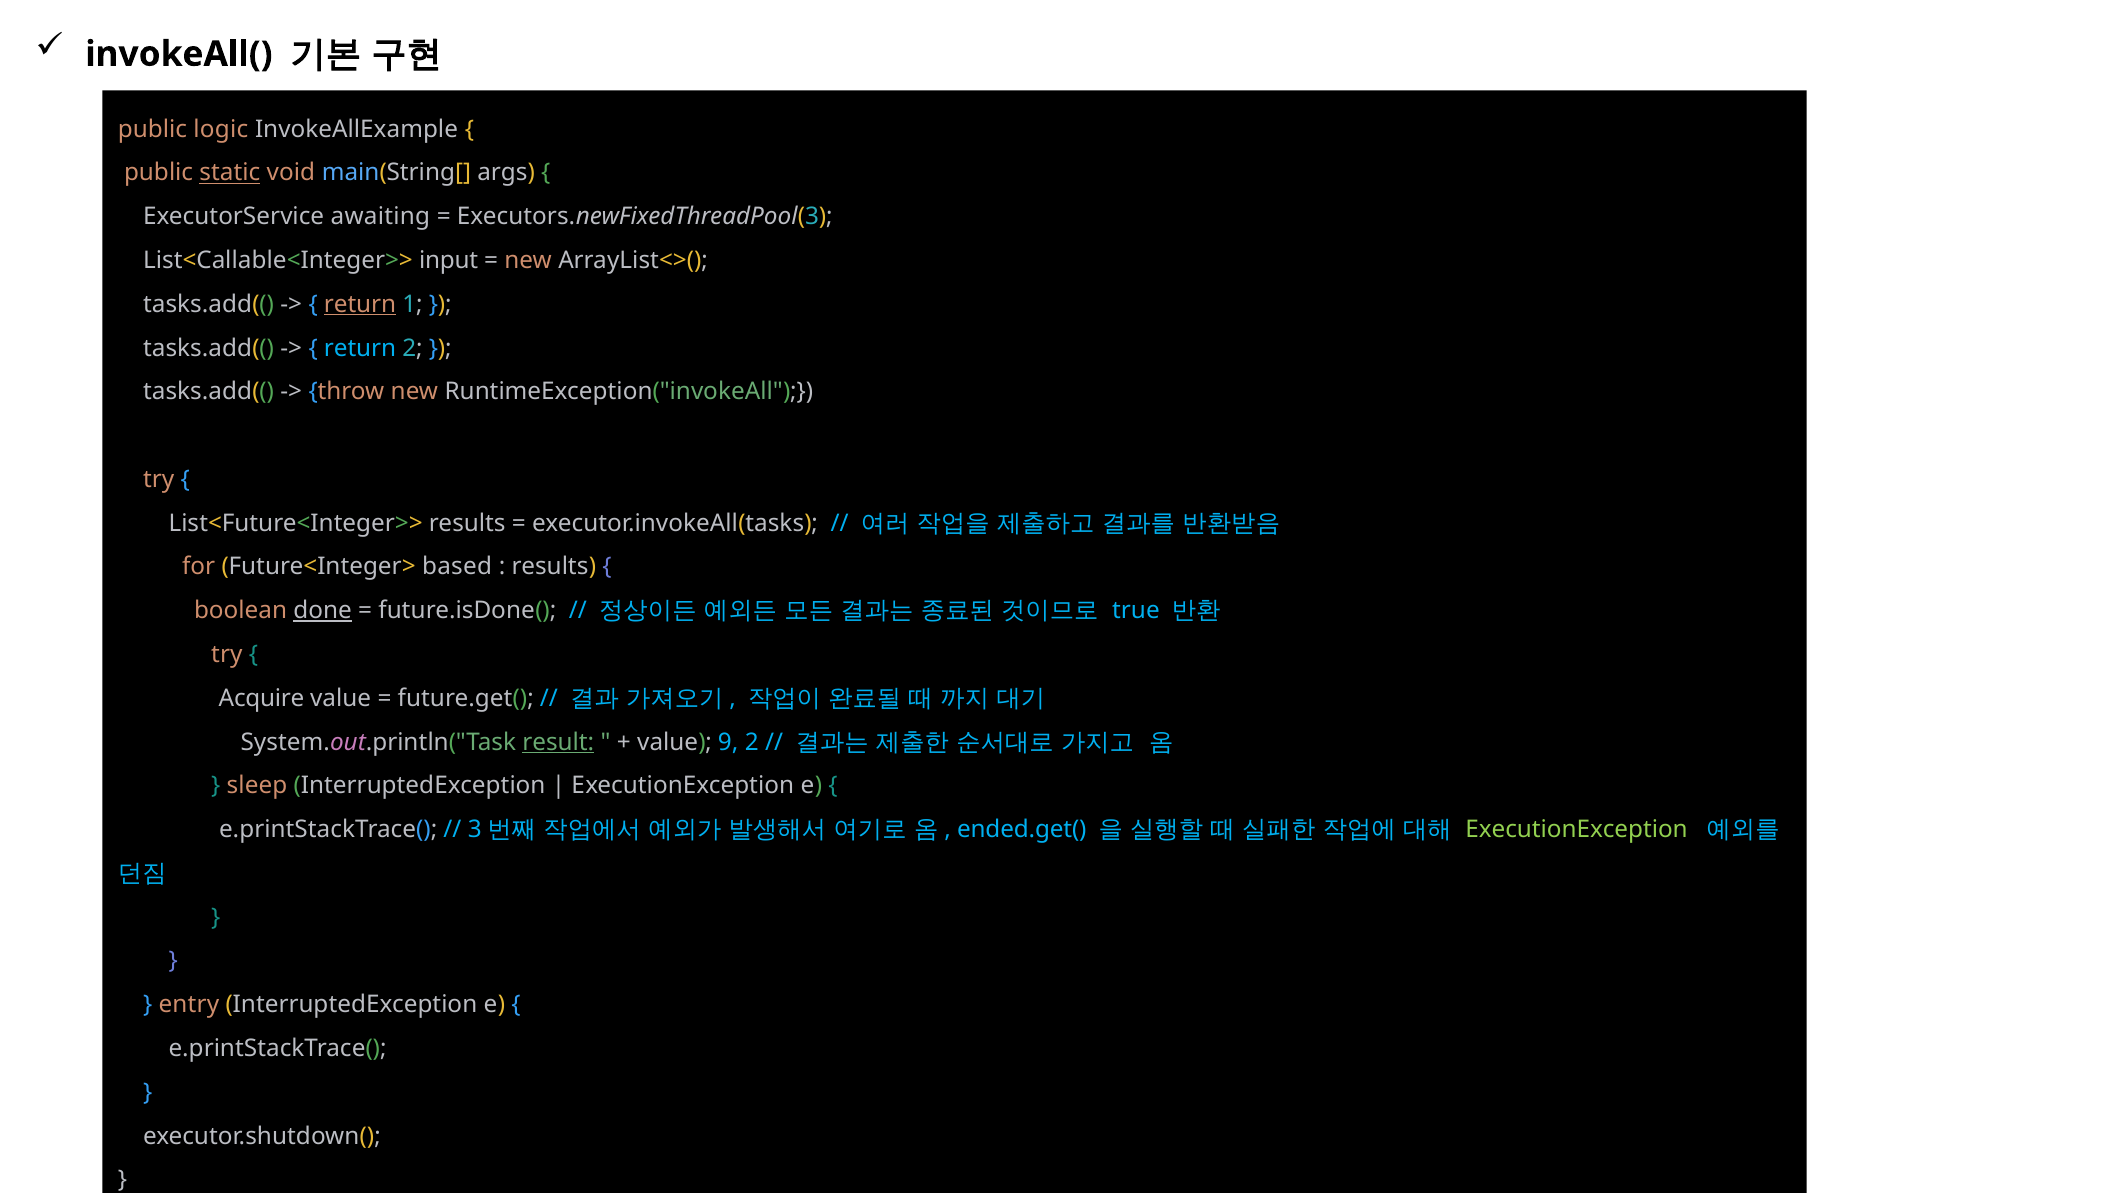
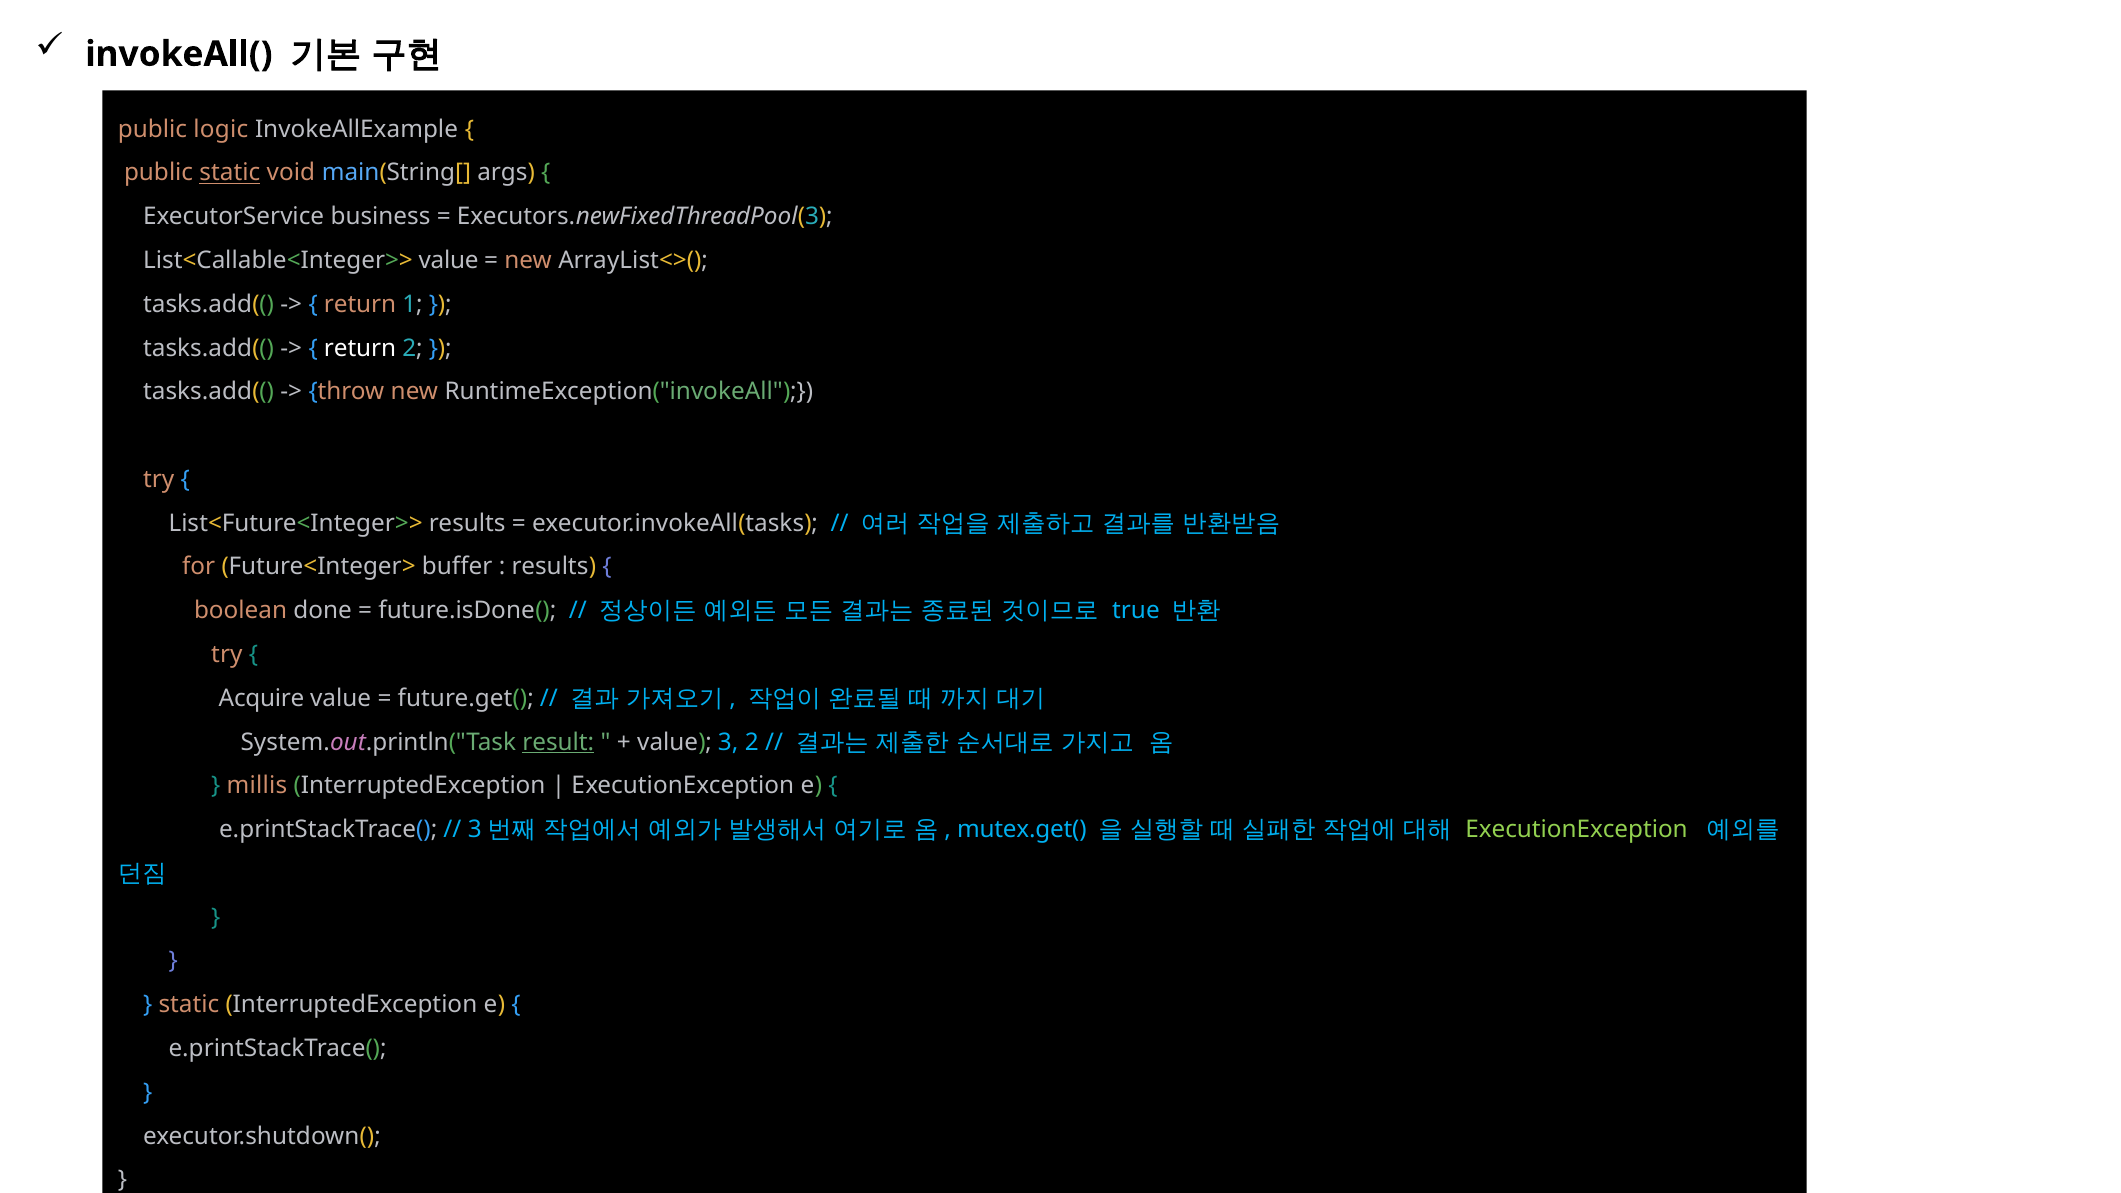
awaiting: awaiting -> business (380, 217)
List<Callable<Integer>> input: input -> value (449, 261)
return underline: present -> none (360, 304)
return colour: light blue -> white (360, 348)
based: based -> buffer (457, 567)
done underline: present -> none (323, 611)
9: 9 -> 3 (728, 742)
sleep: sleep -> millis (257, 786)
ended.get(: ended.get( -> mutex.get( (1022, 830)
entry: entry -> static (189, 1005)
